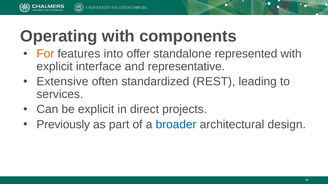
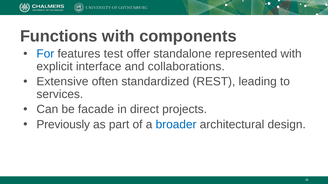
Operating: Operating -> Functions (59, 36)
For colour: orange -> blue (45, 54)
into: into -> test (113, 54)
representative: representative -> collaborations (186, 67)
be explicit: explicit -> facade (96, 110)
